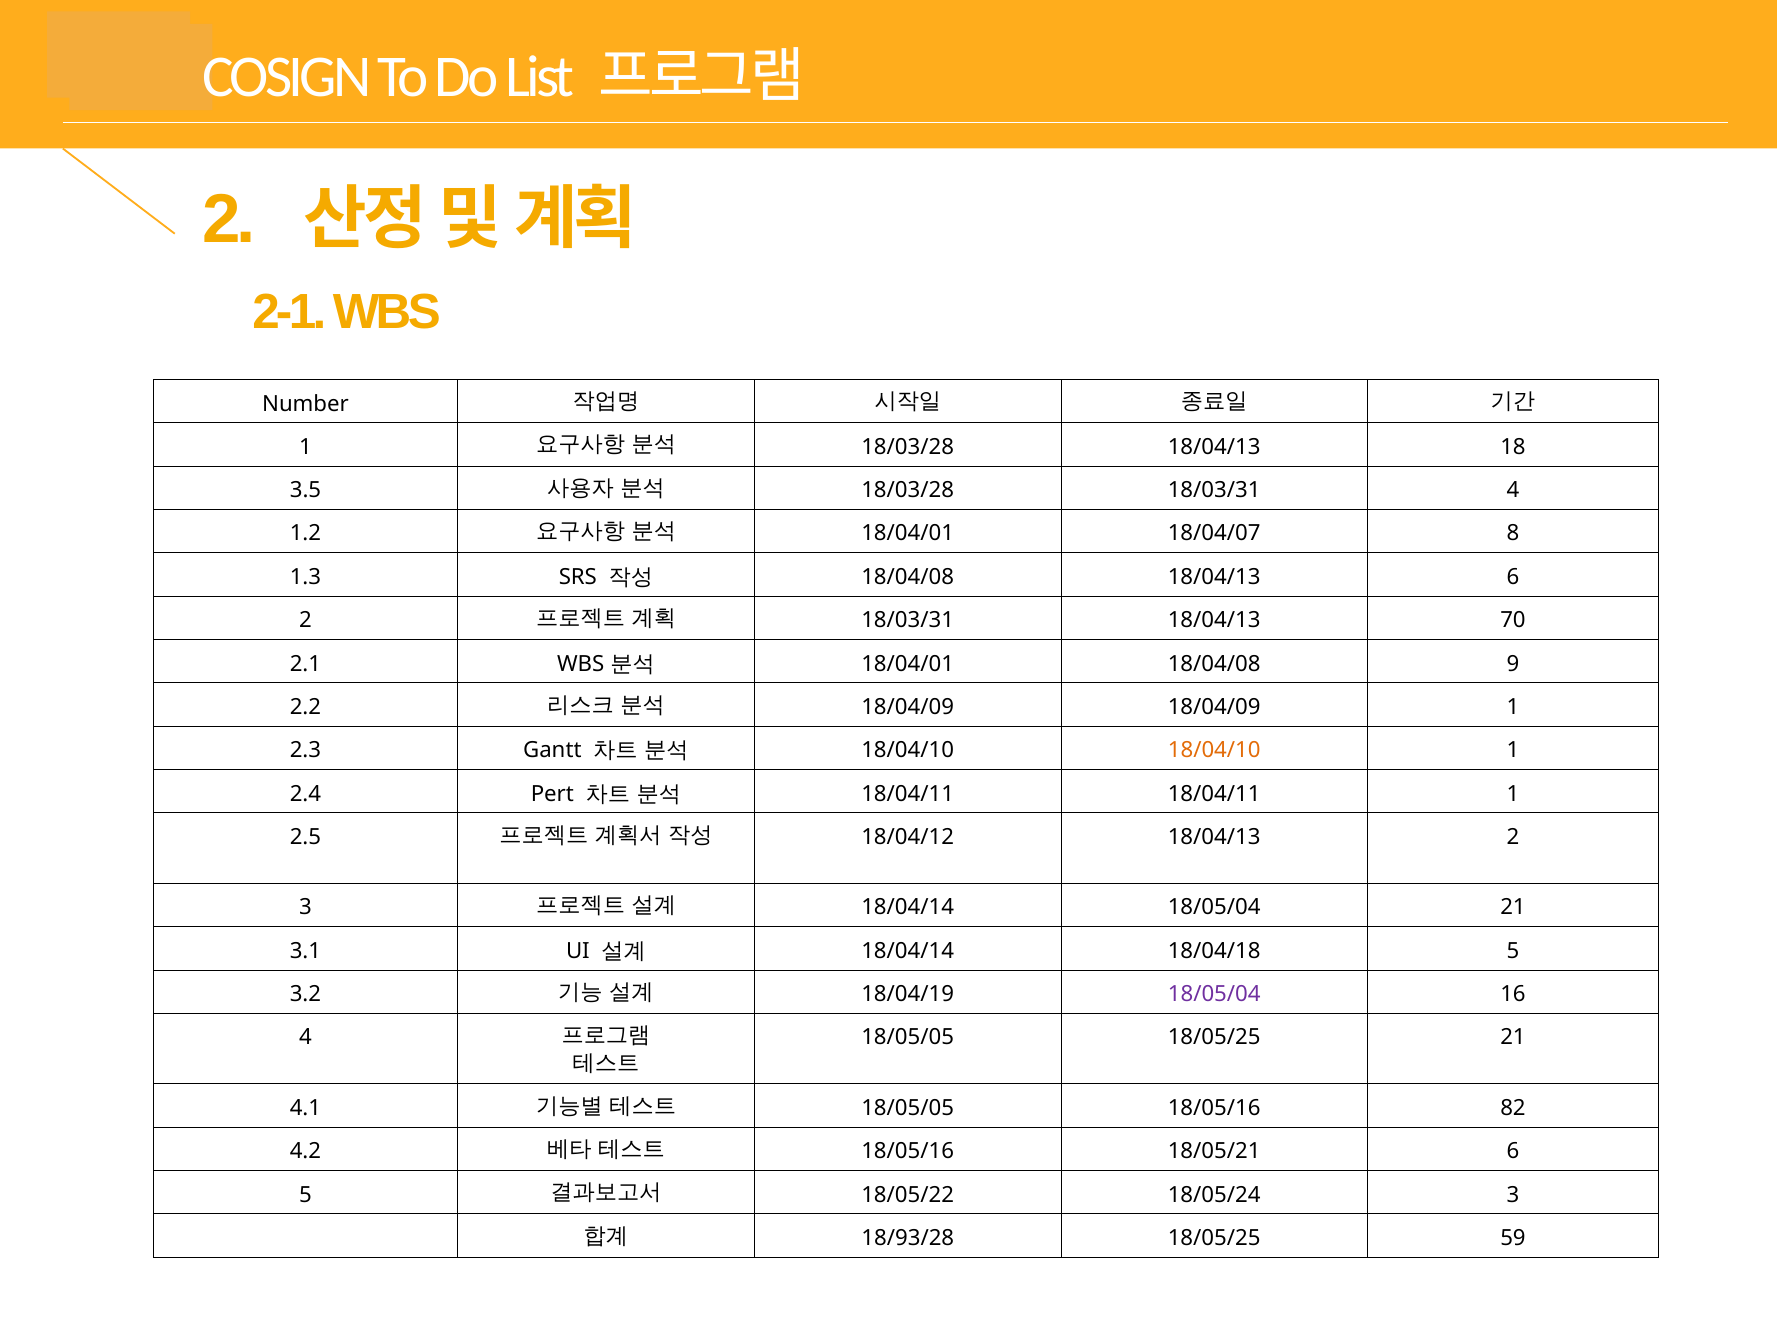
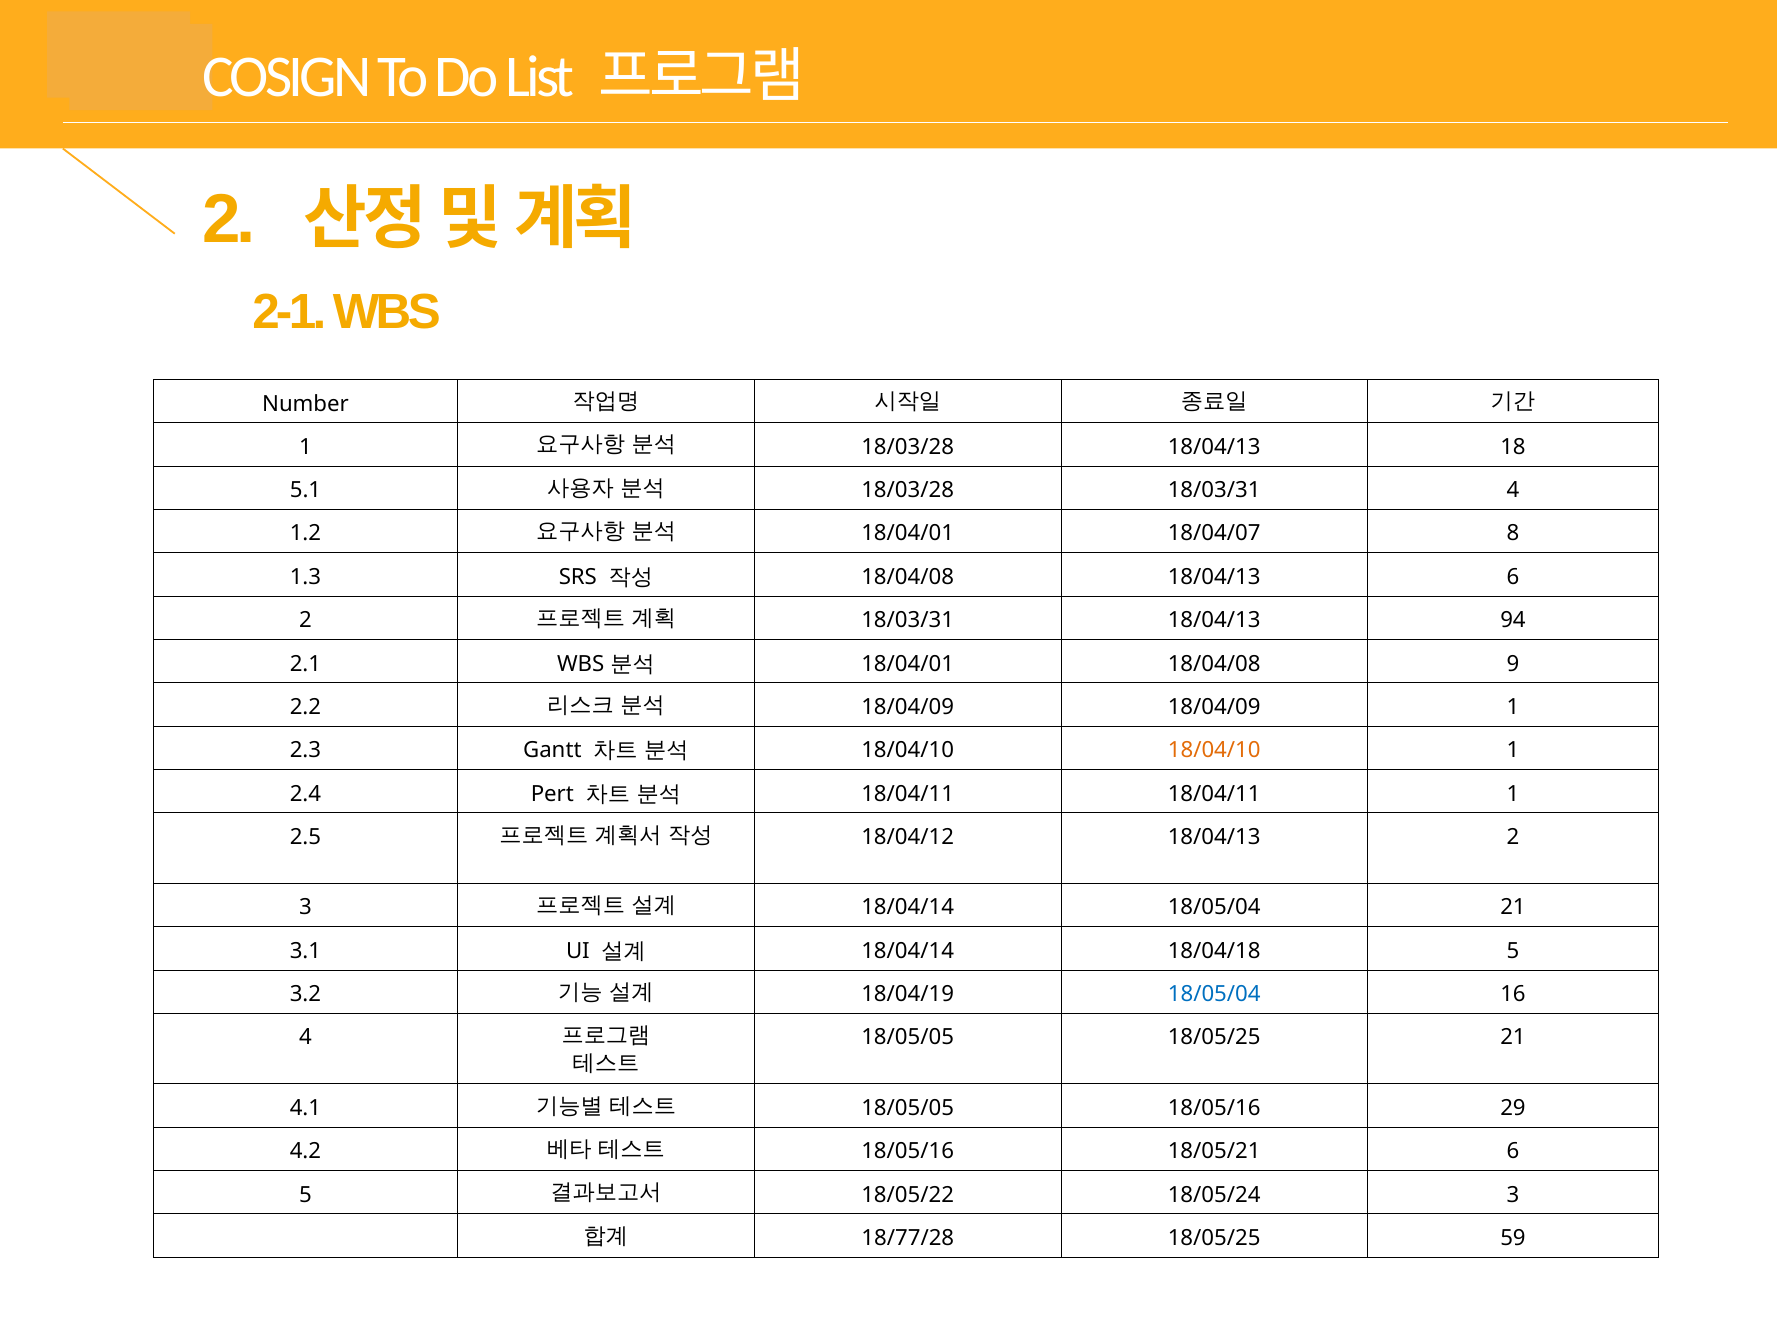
3.5: 3.5 -> 5.1 (305, 491)
70: 70 -> 94 (1513, 621)
18/05/04 colour: purple -> blue (1214, 995)
82: 82 -> 29 (1513, 1109)
18/93/28: 18/93/28 -> 18/77/28 (908, 1239)
